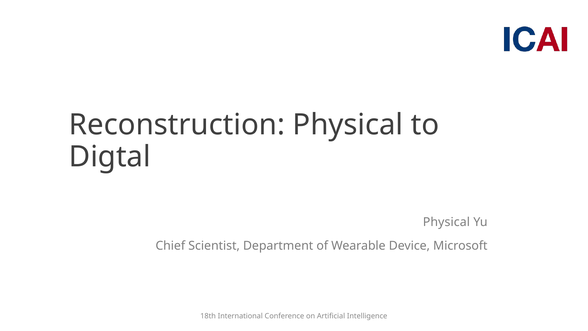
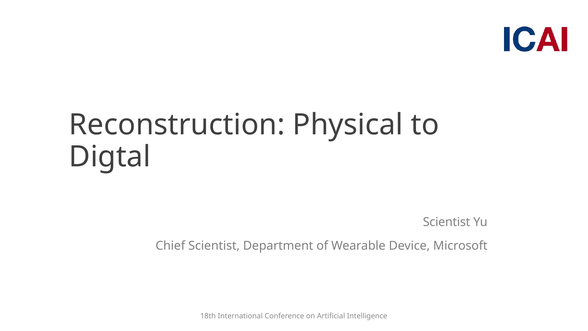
Physical: Physical -> Scientist (447, 222)
